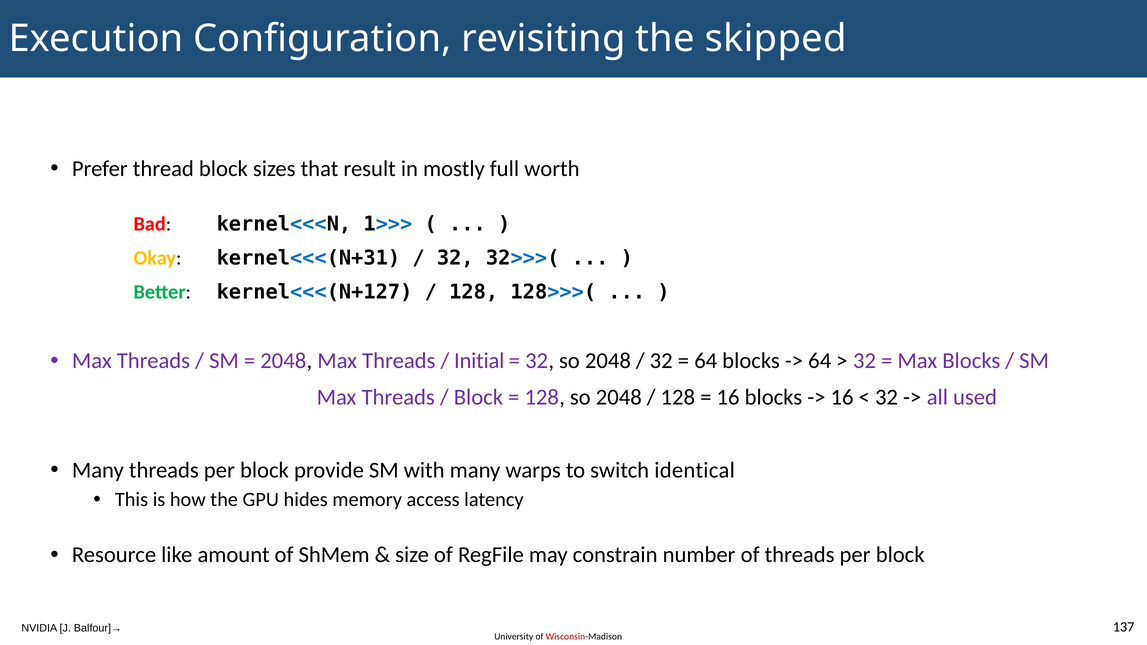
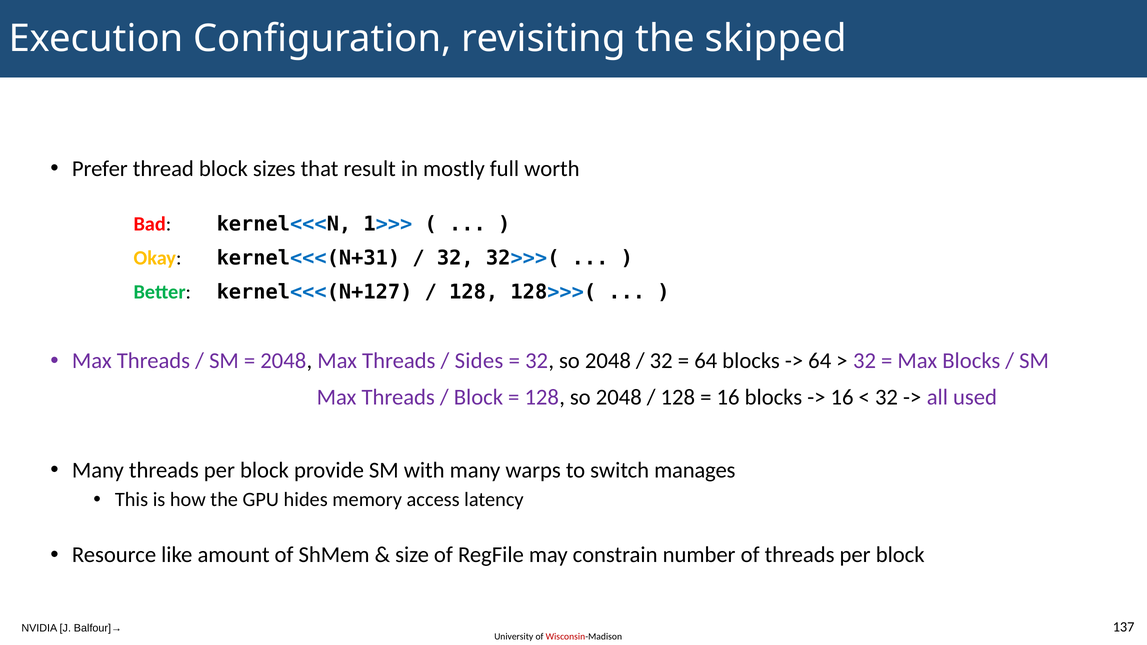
Initial: Initial -> Sides (479, 361)
identical: identical -> manages (695, 470)
